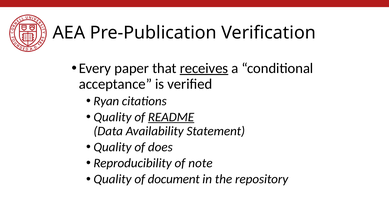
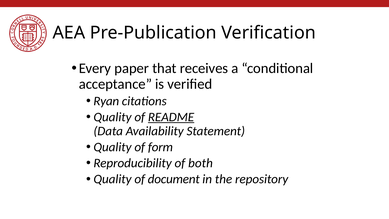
receives underline: present -> none (204, 68)
does: does -> form (160, 147)
note: note -> both (200, 163)
